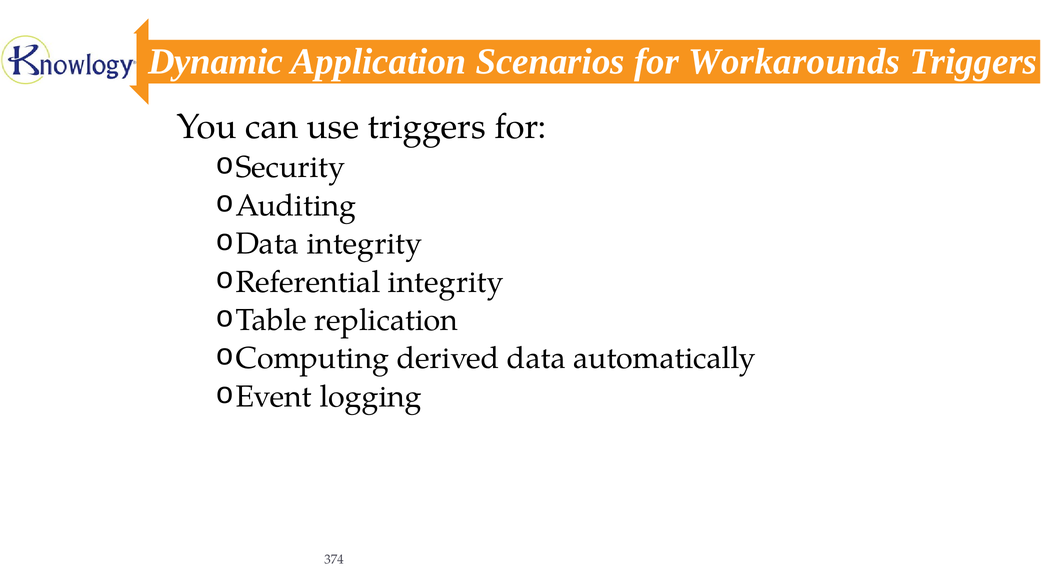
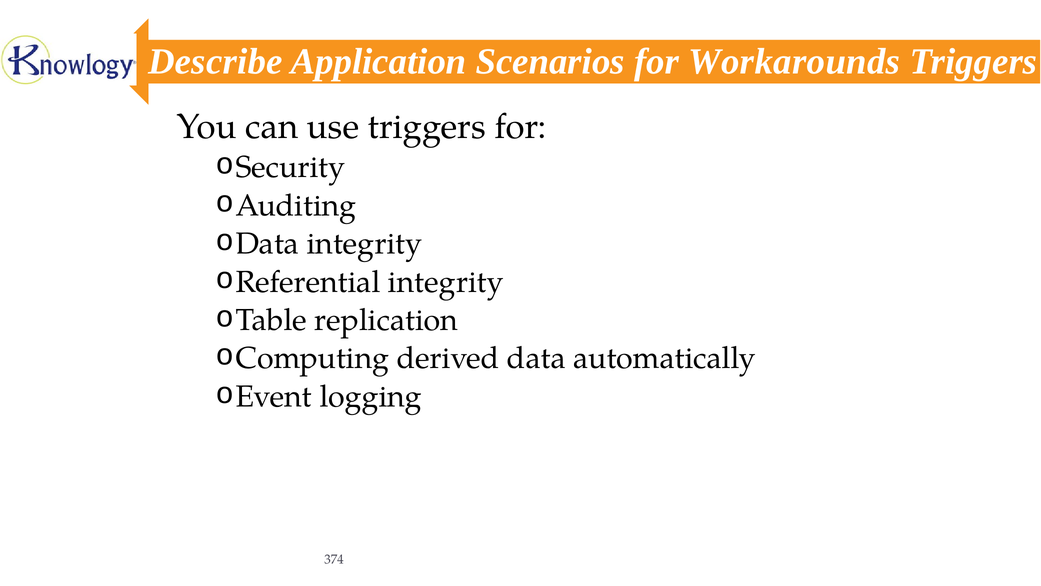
Dynamic: Dynamic -> Describe (215, 61)
